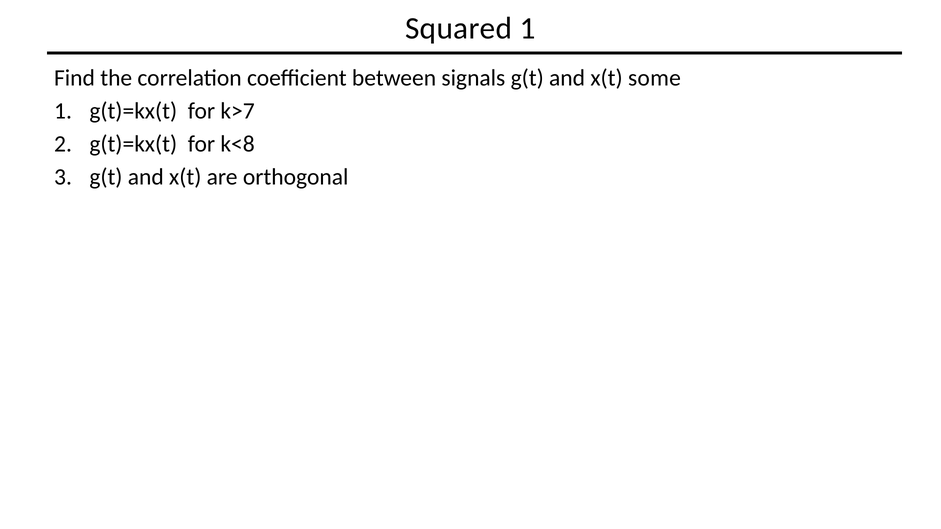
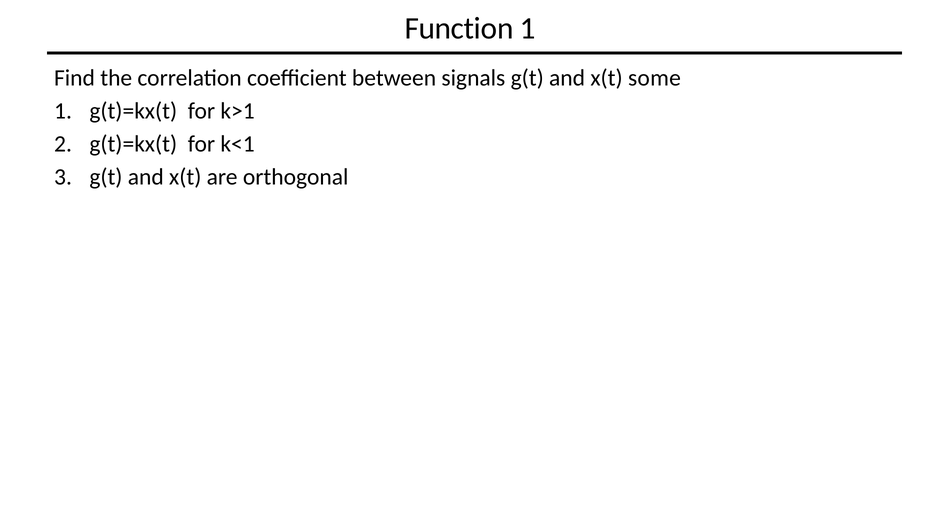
Squared: Squared -> Function (459, 29)
k>7: k>7 -> k>1 (238, 111)
k<8: k<8 -> k<1 (238, 144)
